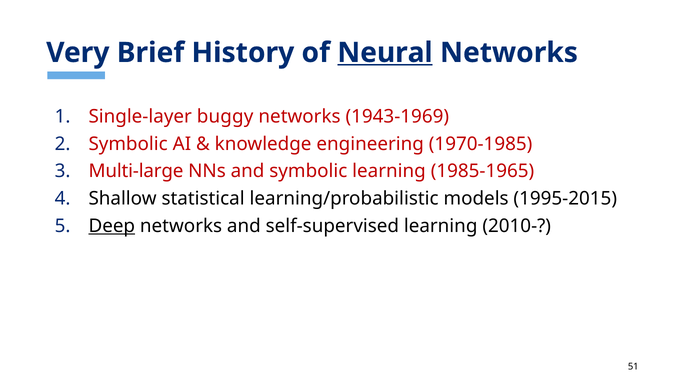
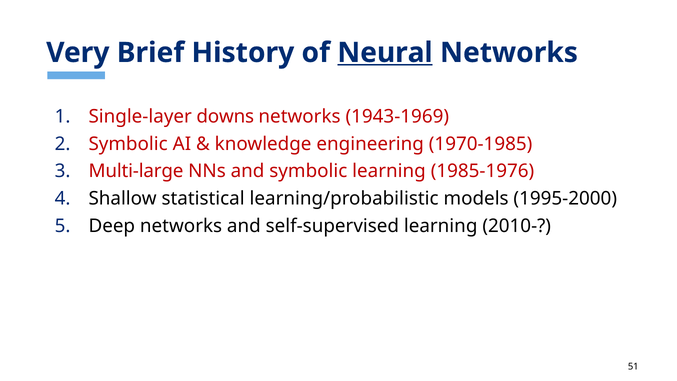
buggy: buggy -> downs (225, 116)
1985-1965: 1985-1965 -> 1985-1976 (483, 171)
1995-2015: 1995-2015 -> 1995-2000 (565, 199)
Deep underline: present -> none (112, 226)
